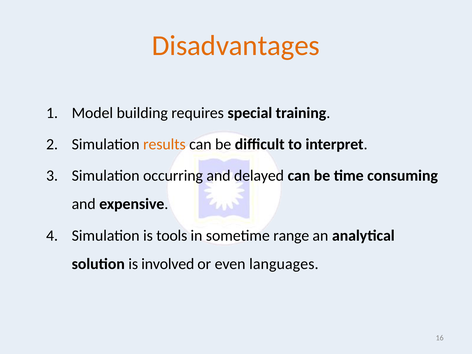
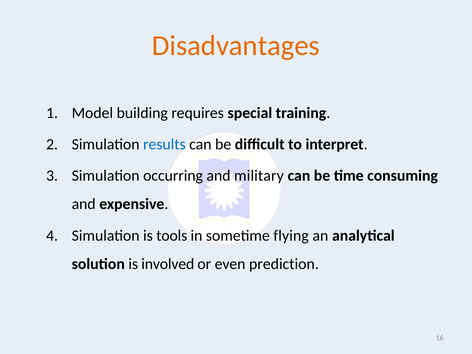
results colour: orange -> blue (164, 144)
delayed: delayed -> military (259, 176)
range: range -> flying (291, 236)
languages: languages -> prediction (284, 264)
